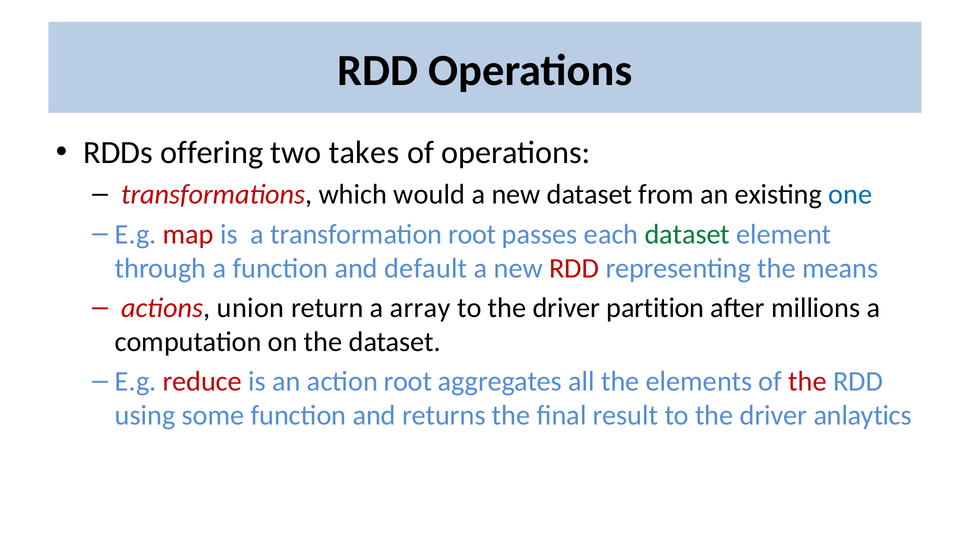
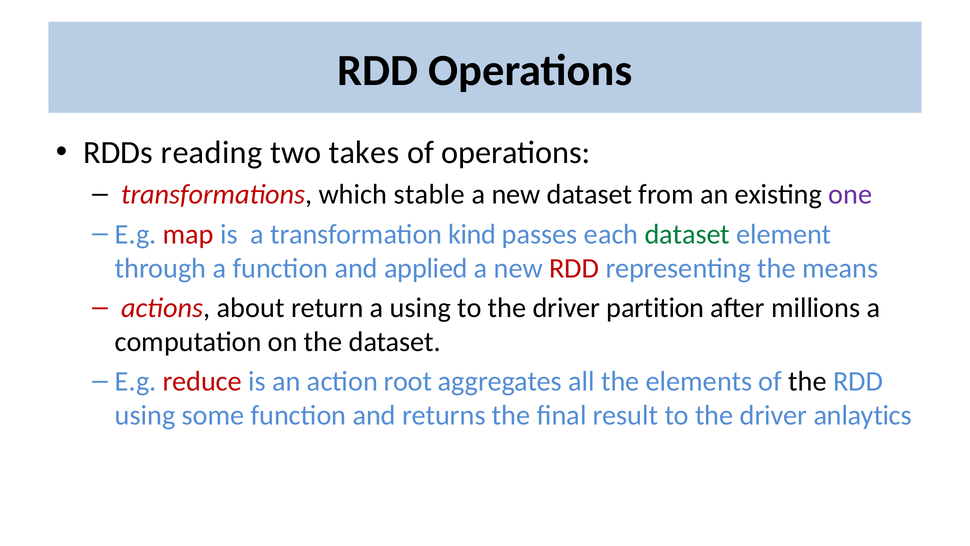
offering: offering -> reading (212, 153)
would: would -> stable (429, 194)
one colour: blue -> purple (850, 194)
transformation root: root -> kind (472, 234)
default: default -> applied (426, 268)
union: union -> about (251, 308)
a array: array -> using (420, 308)
the colour: red -> black (807, 381)
